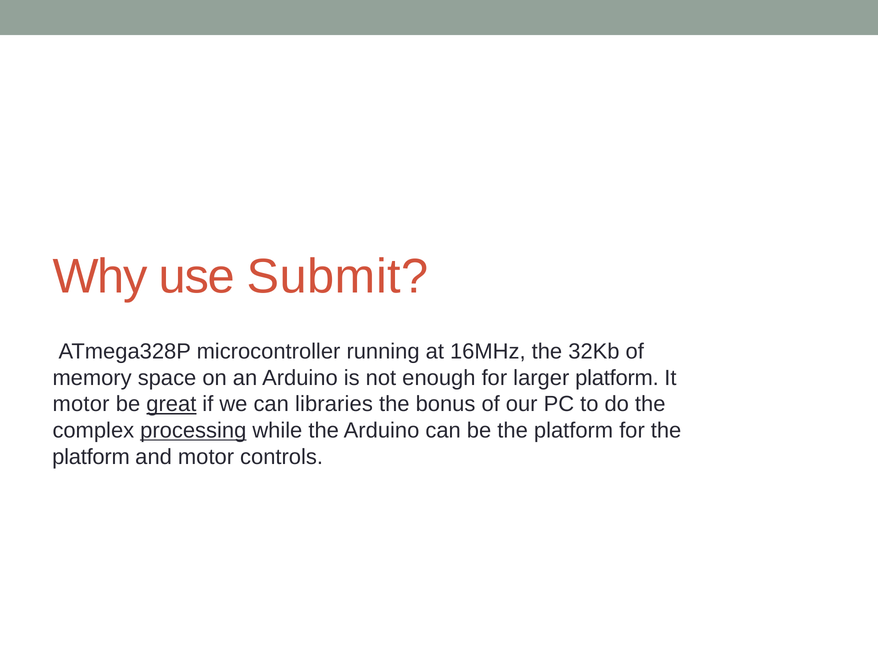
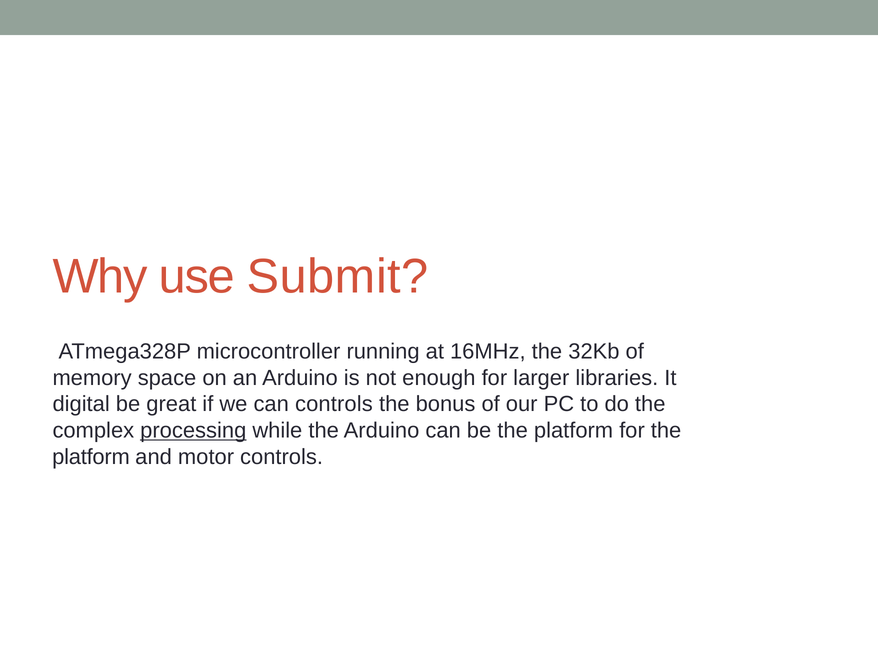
larger platform: platform -> libraries (617, 378)
motor: motor -> digital (81, 404)
great underline: present -> none (171, 404)
can libraries: libraries -> controls (334, 404)
